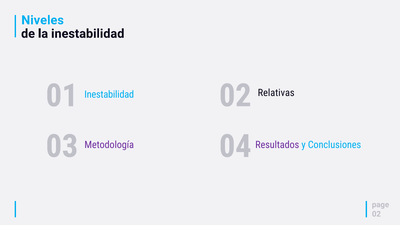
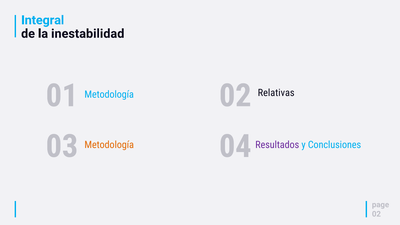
Niveles: Niveles -> Integral (43, 20)
01 Inestabilidad: Inestabilidad -> Metodología (109, 94)
Metodología colour: purple -> orange (109, 145)
